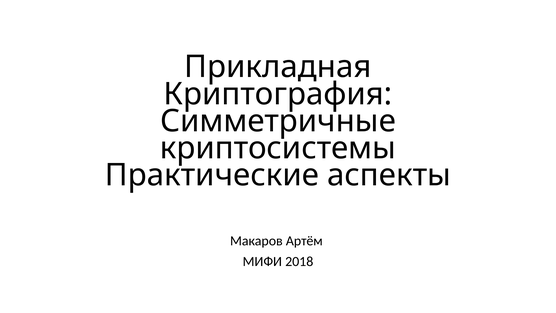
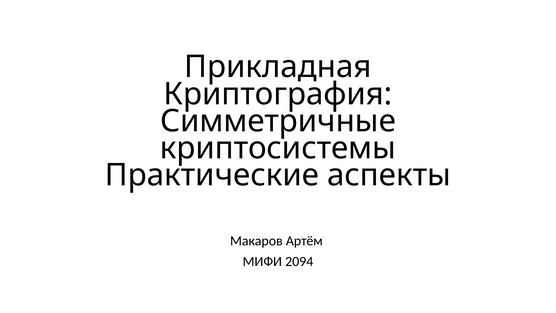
2018: 2018 -> 2094 (299, 261)
